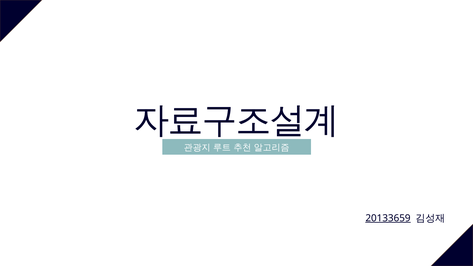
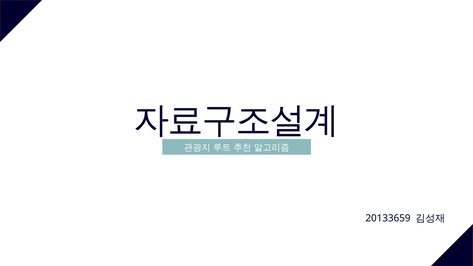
20133659 underline: present -> none (388, 218)
